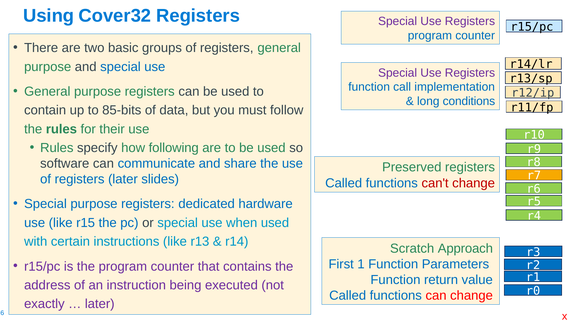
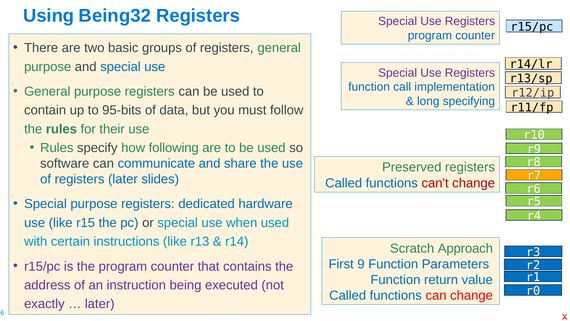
Cover32: Cover32 -> Being32 (115, 16)
conditions: conditions -> specifying (469, 101)
85-bits: 85-bits -> 95-bits (122, 110)
1: 1 -> 9 (361, 264)
